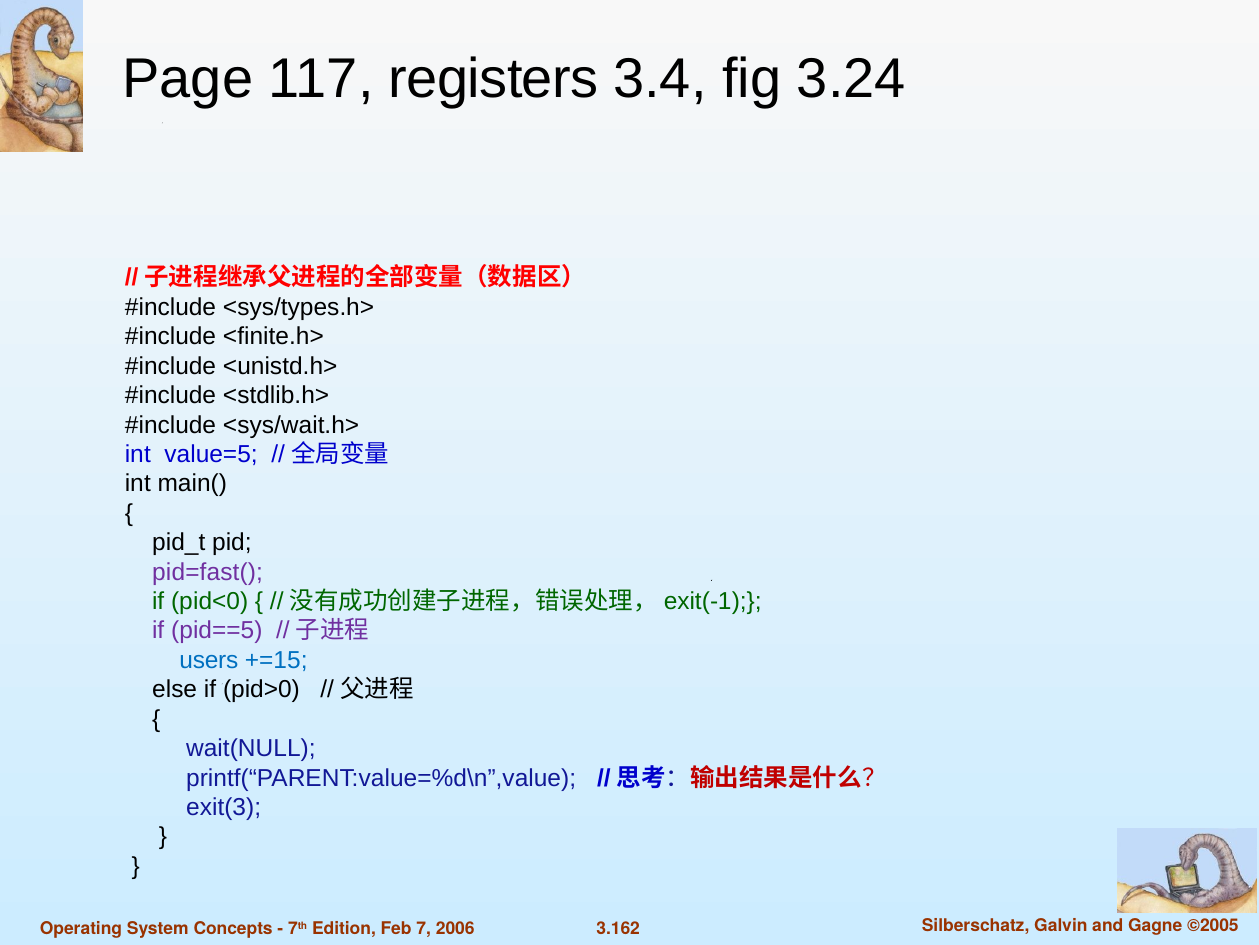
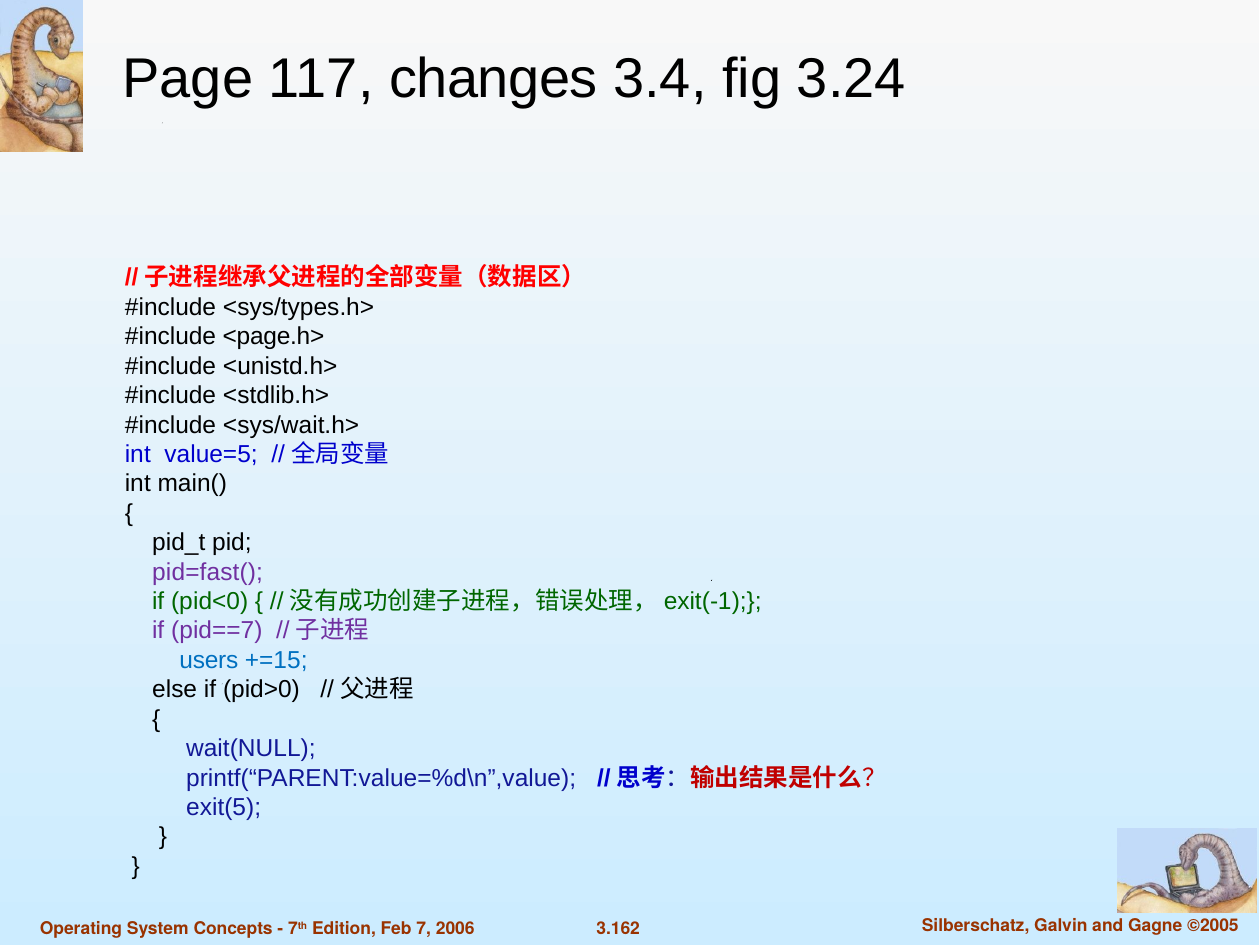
registers: registers -> changes (493, 79)
<finite.h>: <finite.h> -> <page.h> (274, 336)
pid==5: pid==5 -> pid==7 (217, 630)
exit(3: exit(3 -> exit(5 (224, 807)
